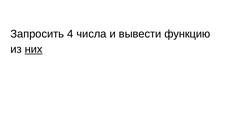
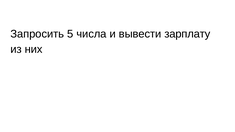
4: 4 -> 5 (70, 34)
функцию: функцию -> зарплату (187, 34)
них underline: present -> none (34, 49)
